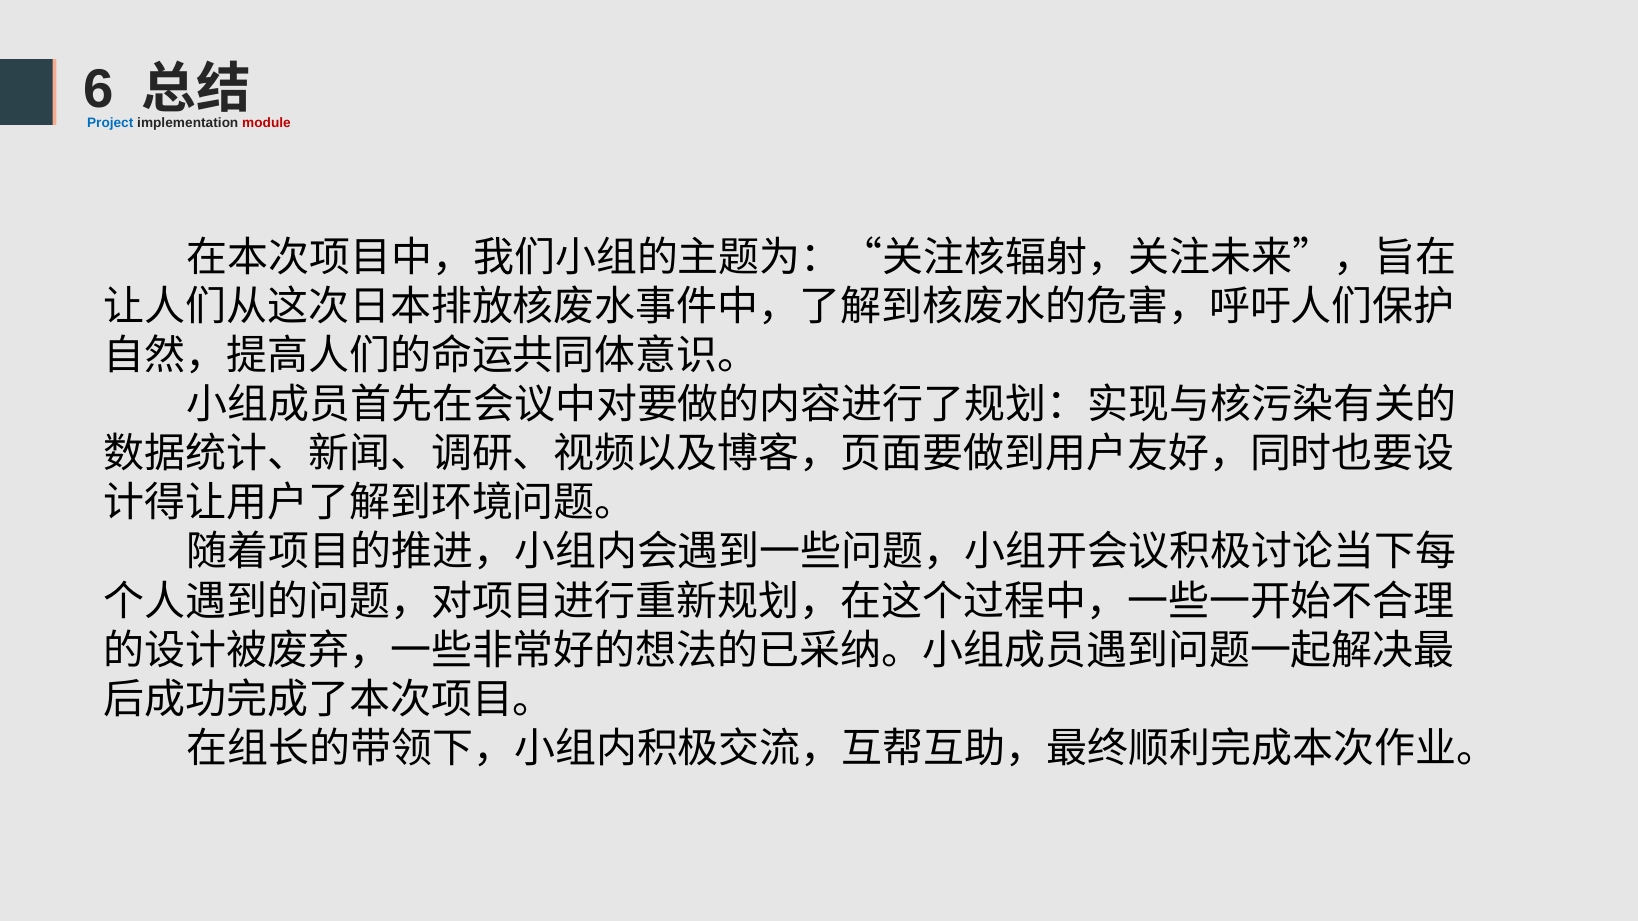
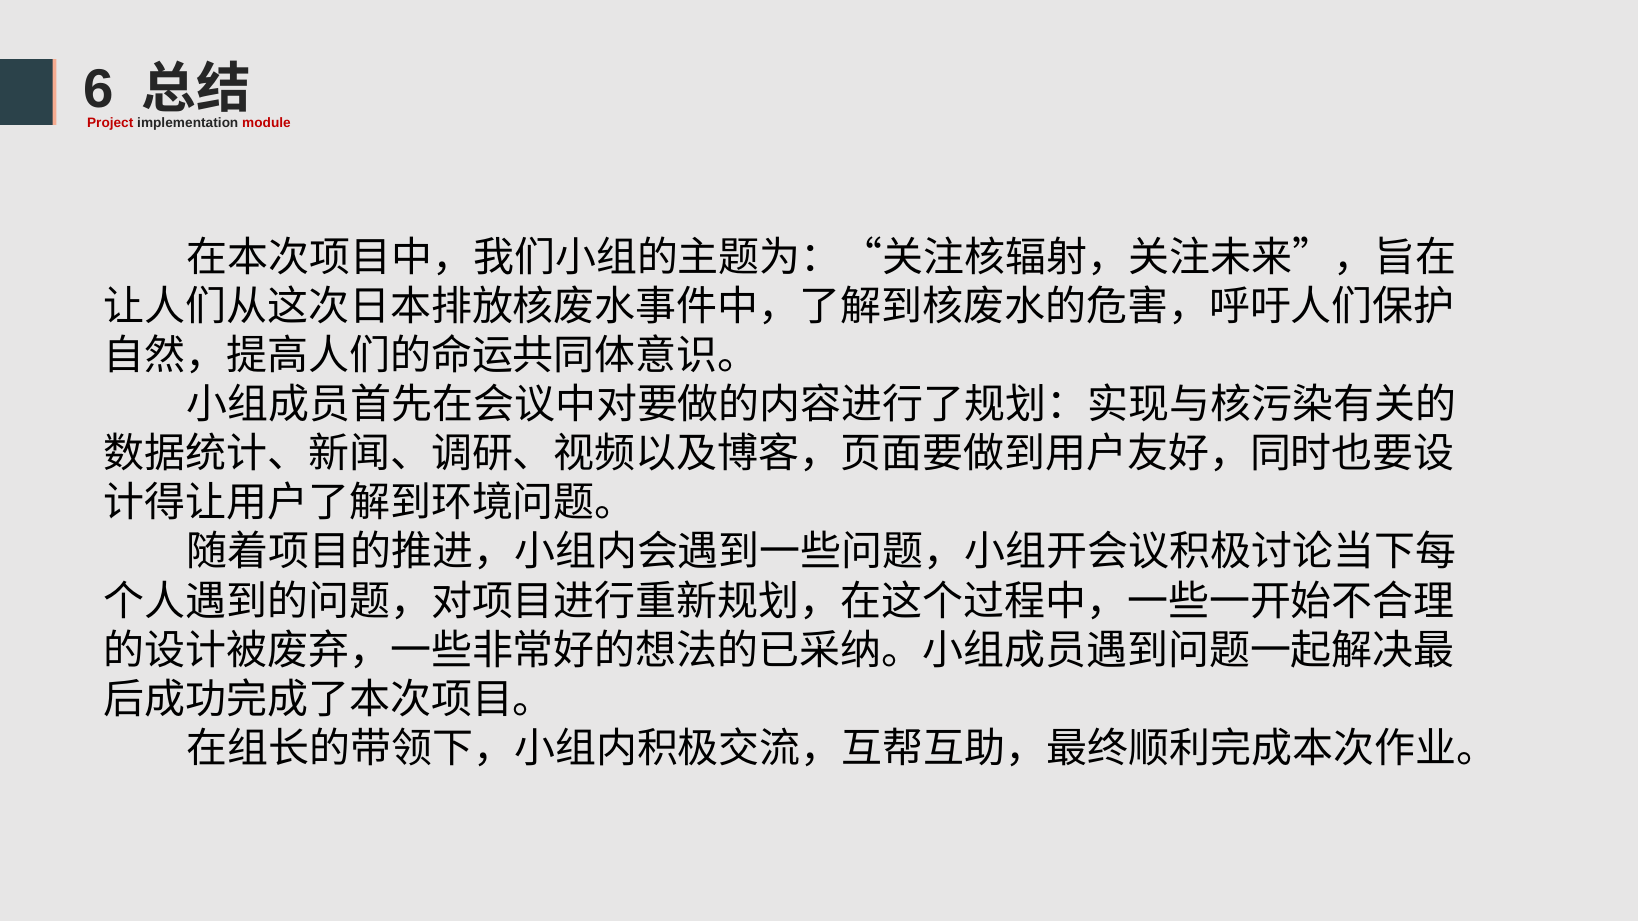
Project colour: blue -> red (110, 124)
